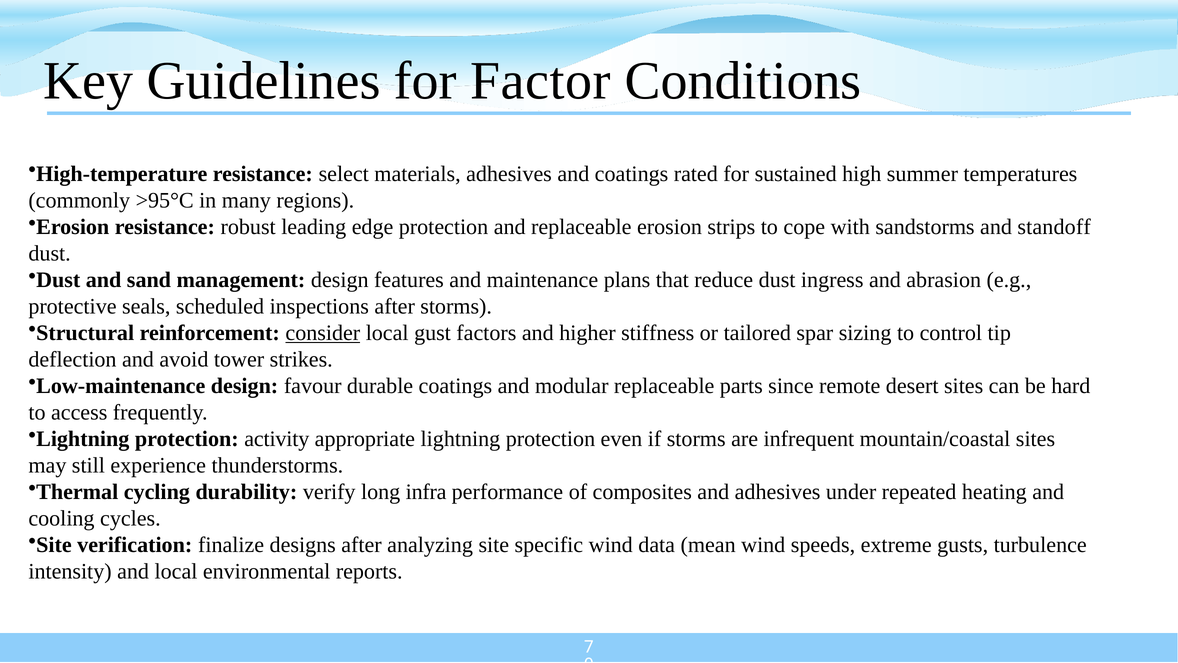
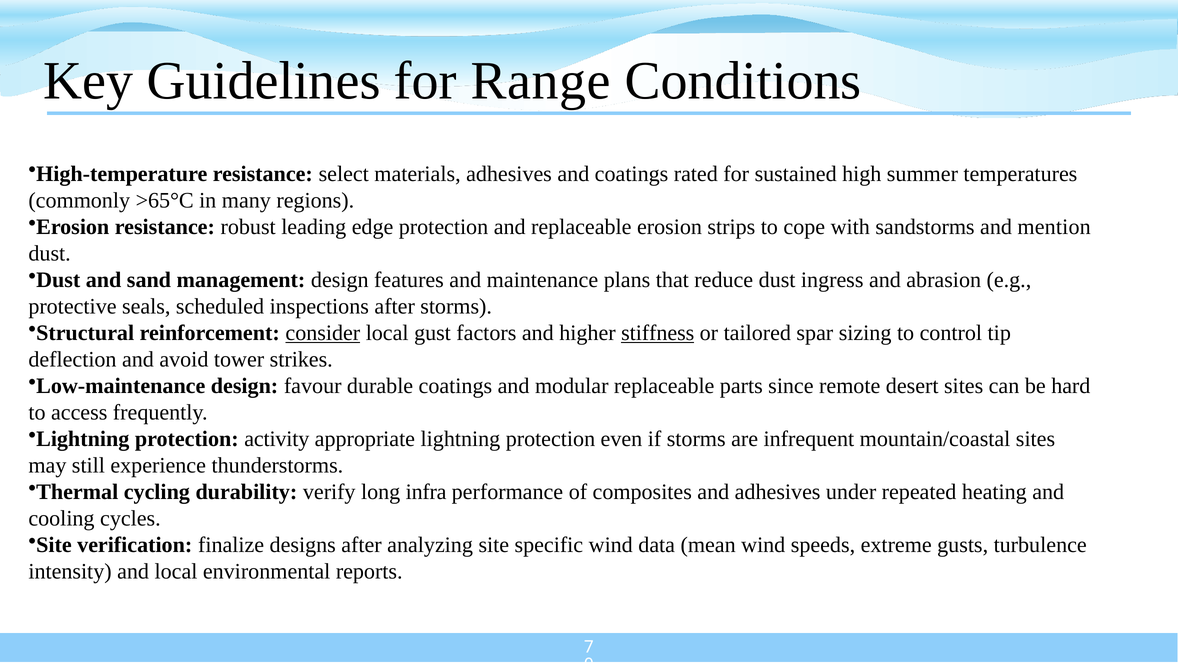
Factor: Factor -> Range (541, 81)
>95°C: >95°C -> >65°C (165, 200)
standoff: standoff -> mention (1054, 227)
stiffness underline: none -> present (658, 333)
